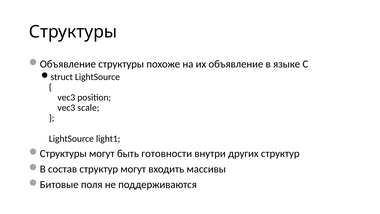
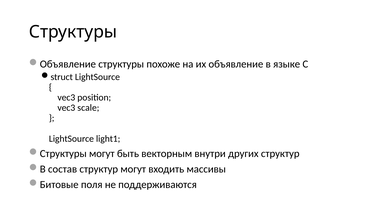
готовности: готовности -> векторным (167, 153)
